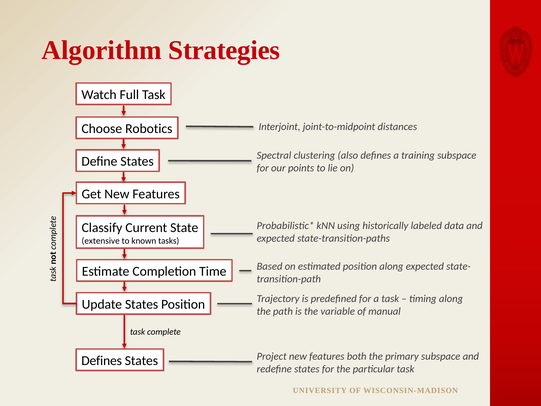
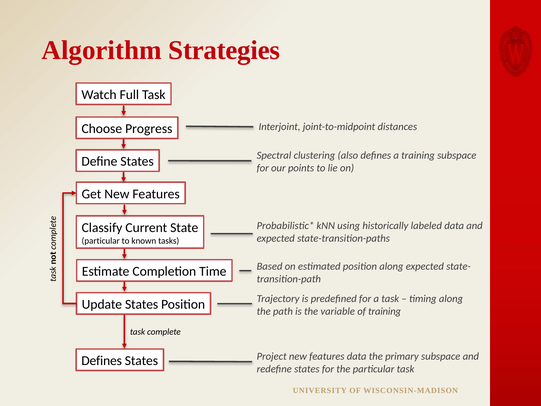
Robotics: Robotics -> Progress (149, 129)
extensive: extensive -> particular (101, 241)
of manual: manual -> training (385, 311)
features both: both -> data (357, 356)
